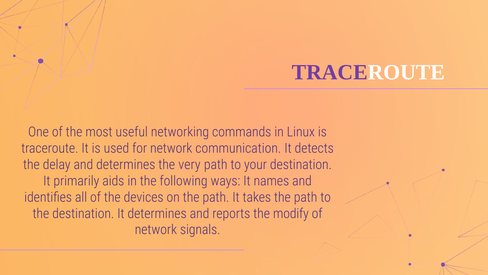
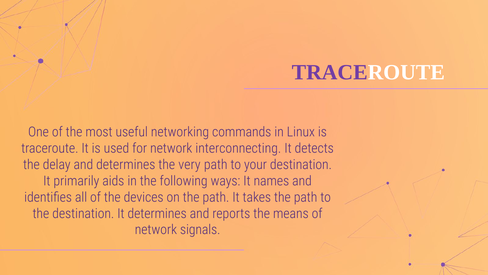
communication: communication -> interconnecting (238, 148)
modify: modify -> means (291, 213)
